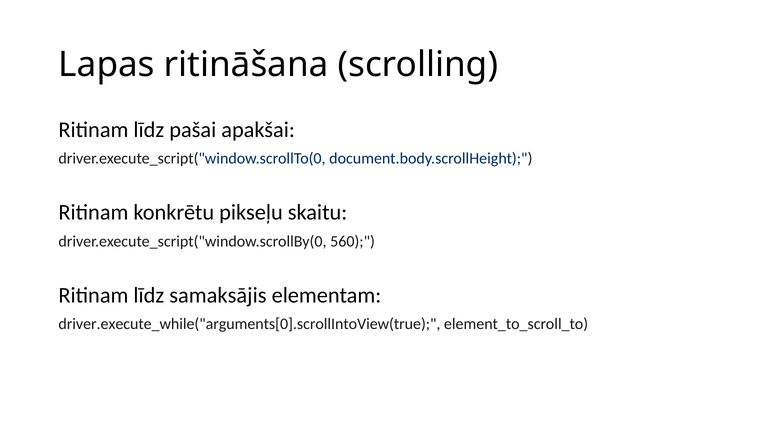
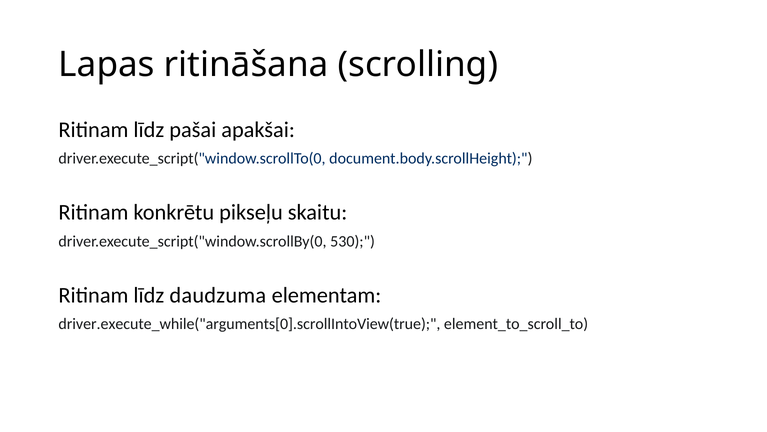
560: 560 -> 530 (353, 241)
samaksājis: samaksājis -> daudzuma (218, 295)
